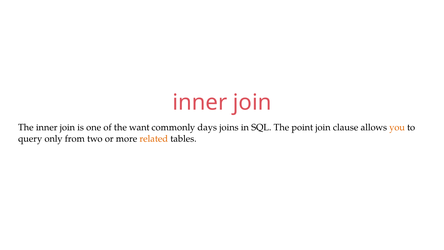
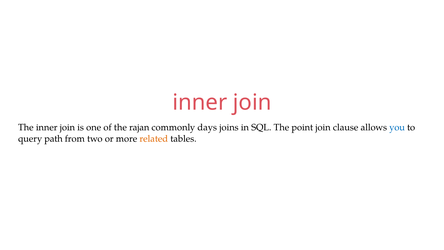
want: want -> rajan (139, 127)
you colour: orange -> blue (397, 127)
only: only -> path (54, 139)
